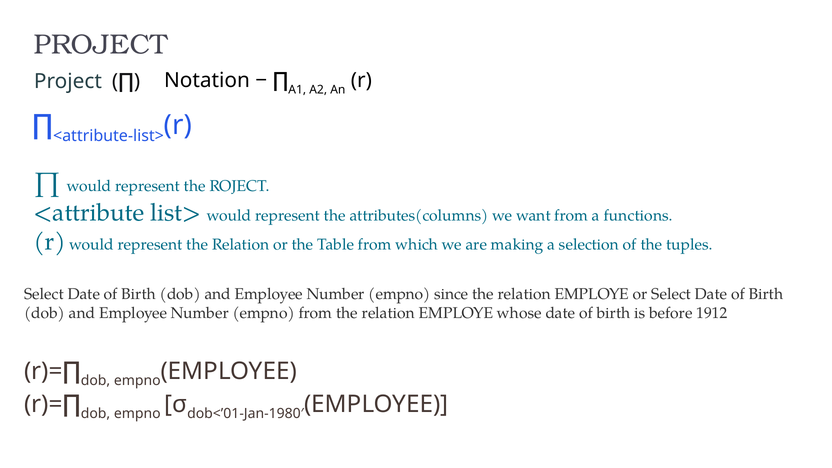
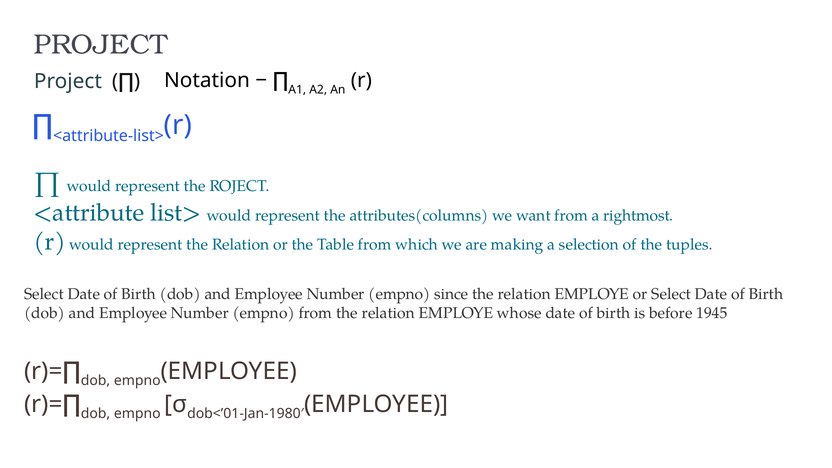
functions: functions -> rightmost (638, 215)
1912: 1912 -> 1945 (712, 313)
